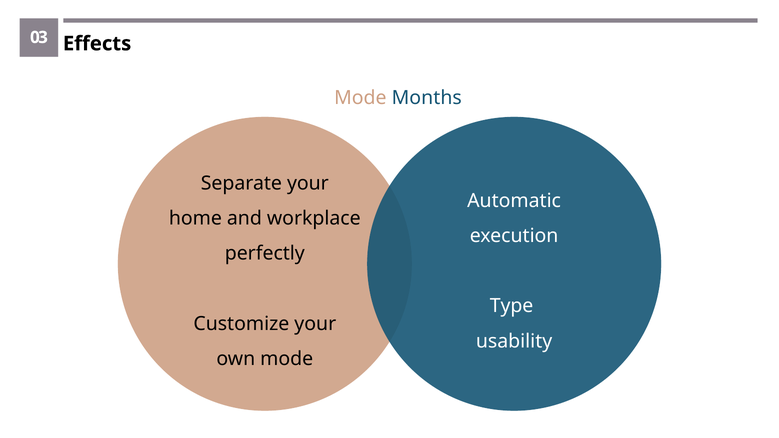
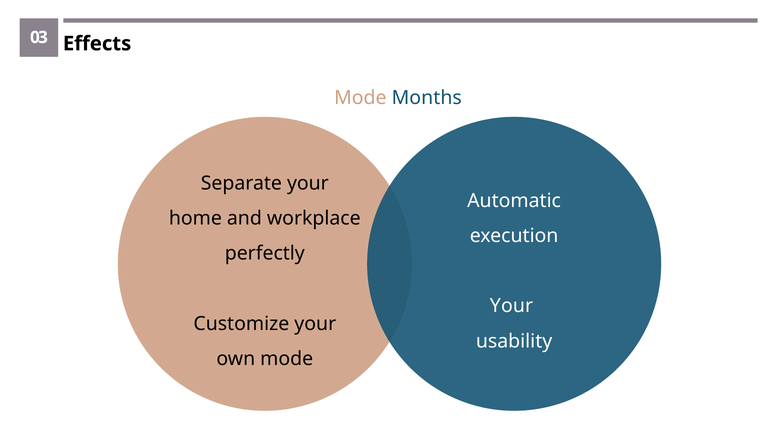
Type: Type -> Your (512, 306)
